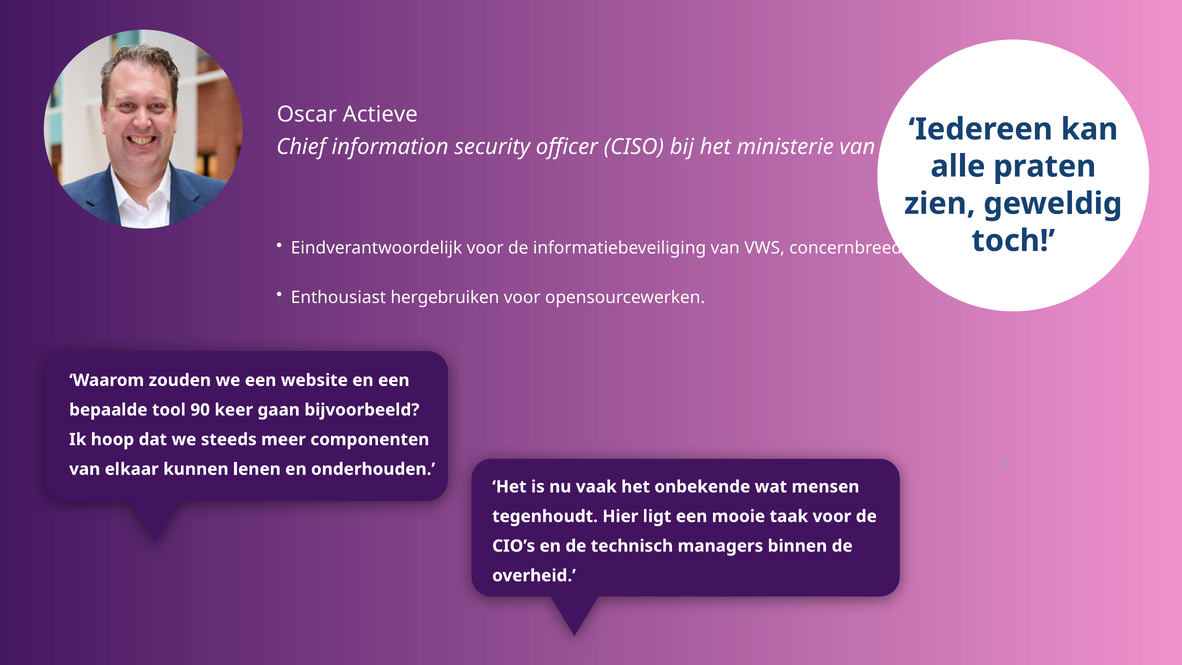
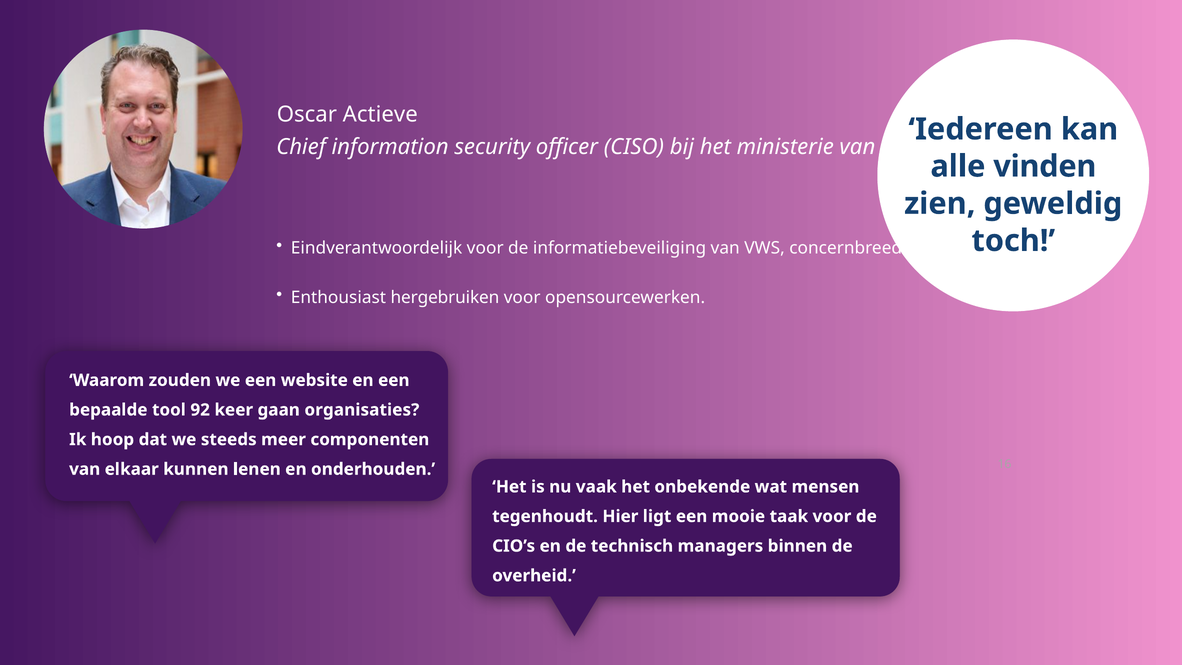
praten: praten -> vinden (1045, 166)
90: 90 -> 92 (200, 410)
bijvoorbeeld: bijvoorbeeld -> organisaties (362, 410)
